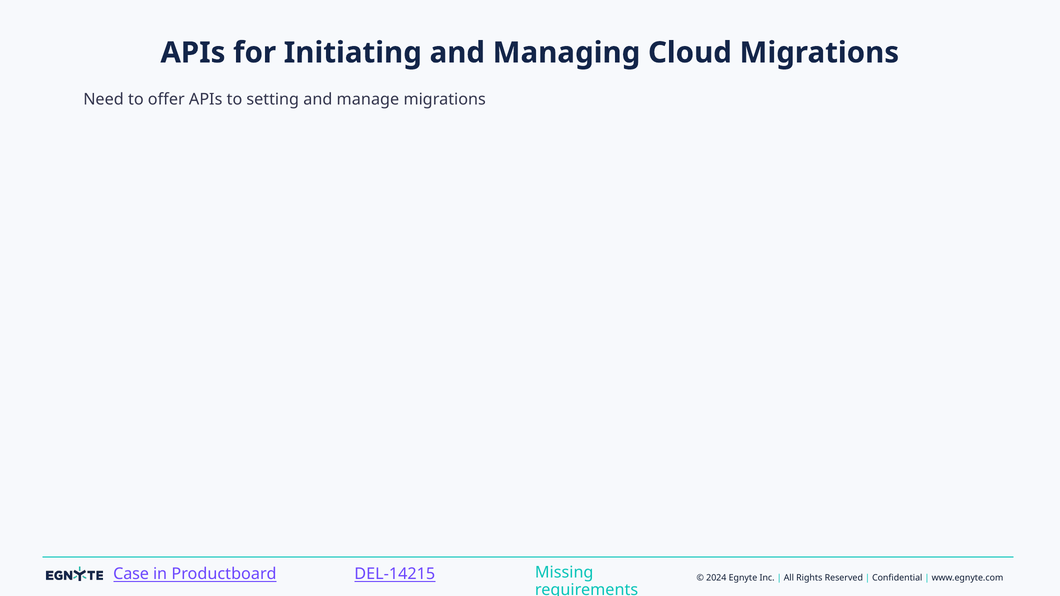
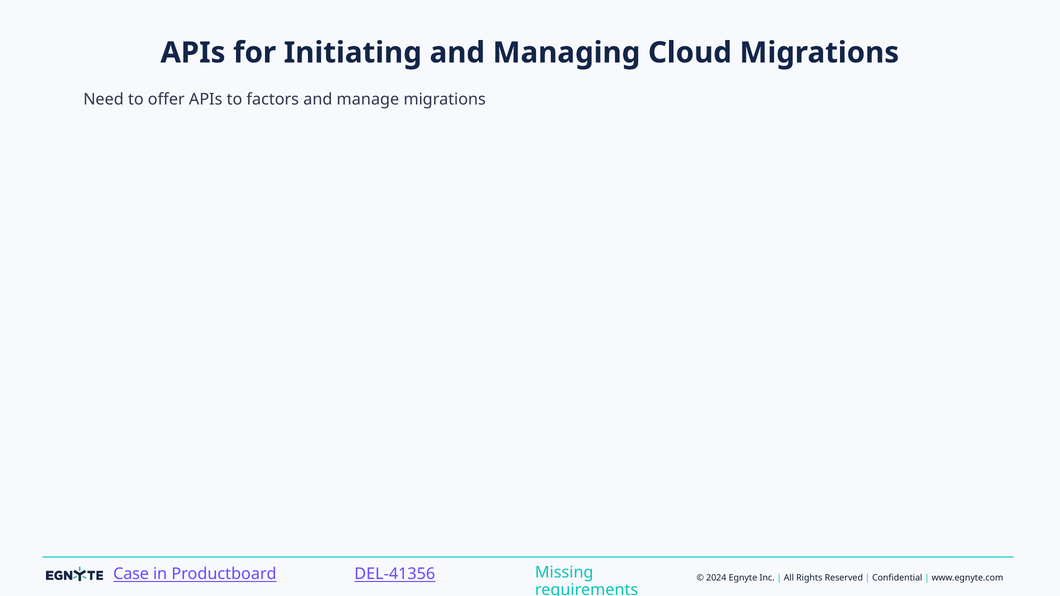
setting: setting -> factors (273, 99)
DEL-14215: DEL-14215 -> DEL-41356 (395, 574)
